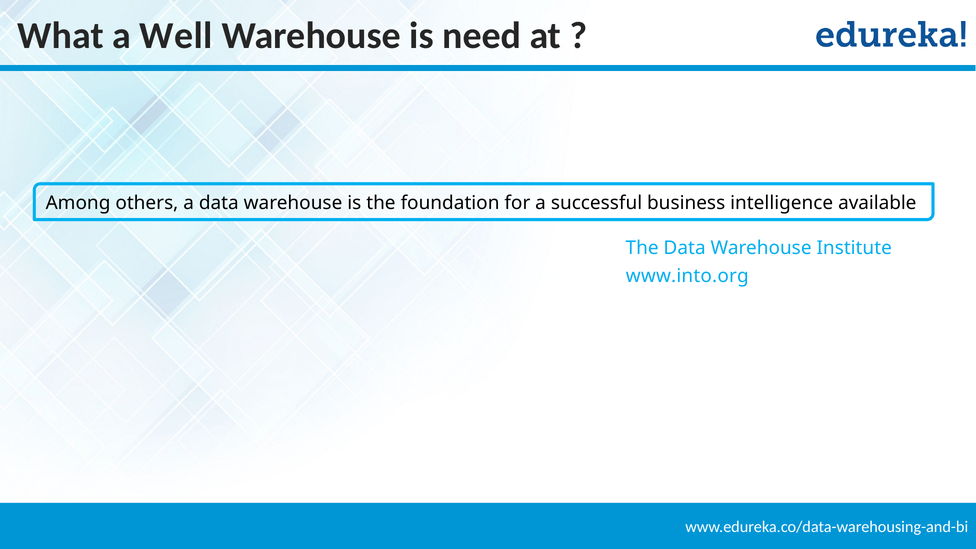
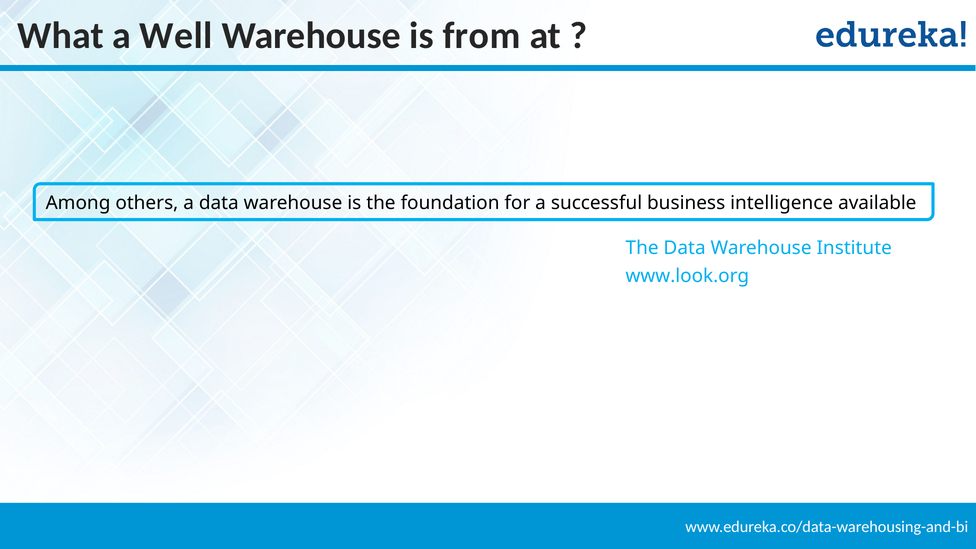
need: need -> from (481, 36)
www.into.org: www.into.org -> www.look.org (687, 276)
